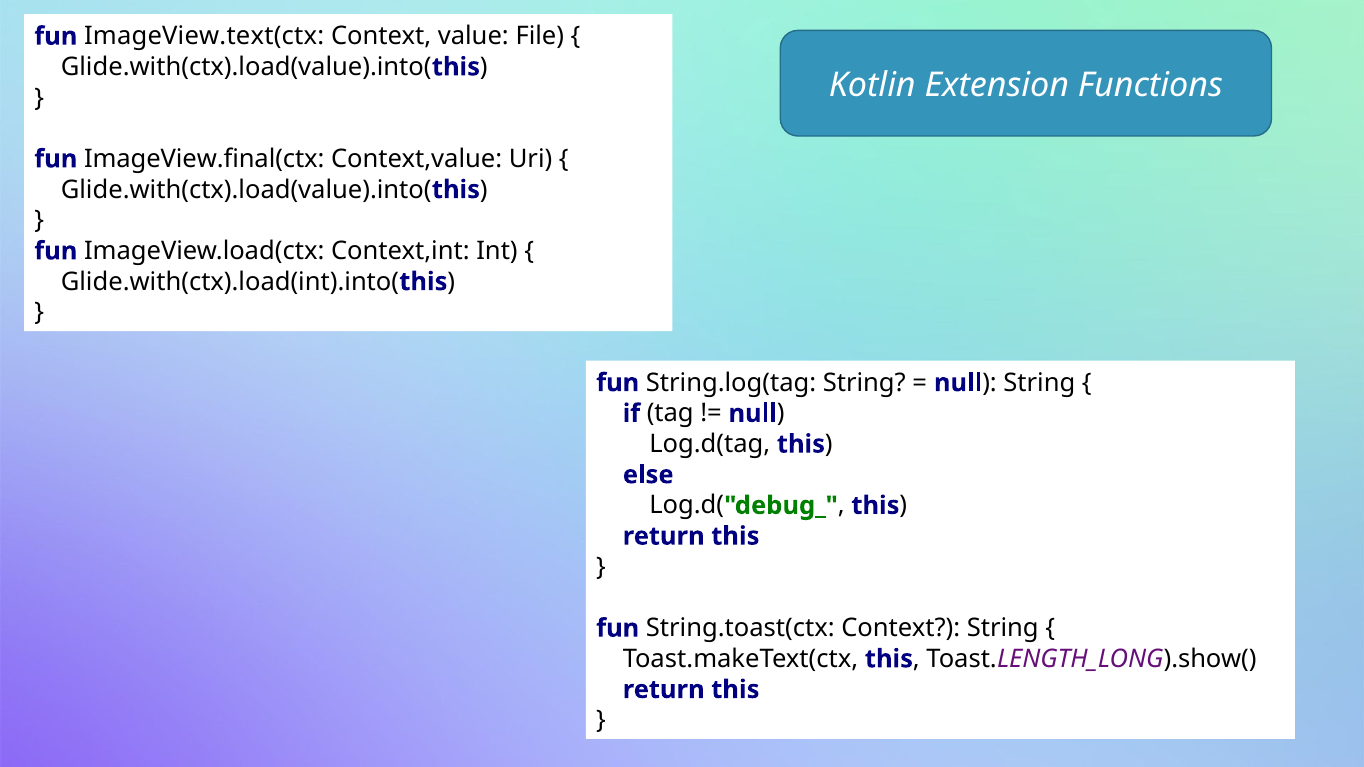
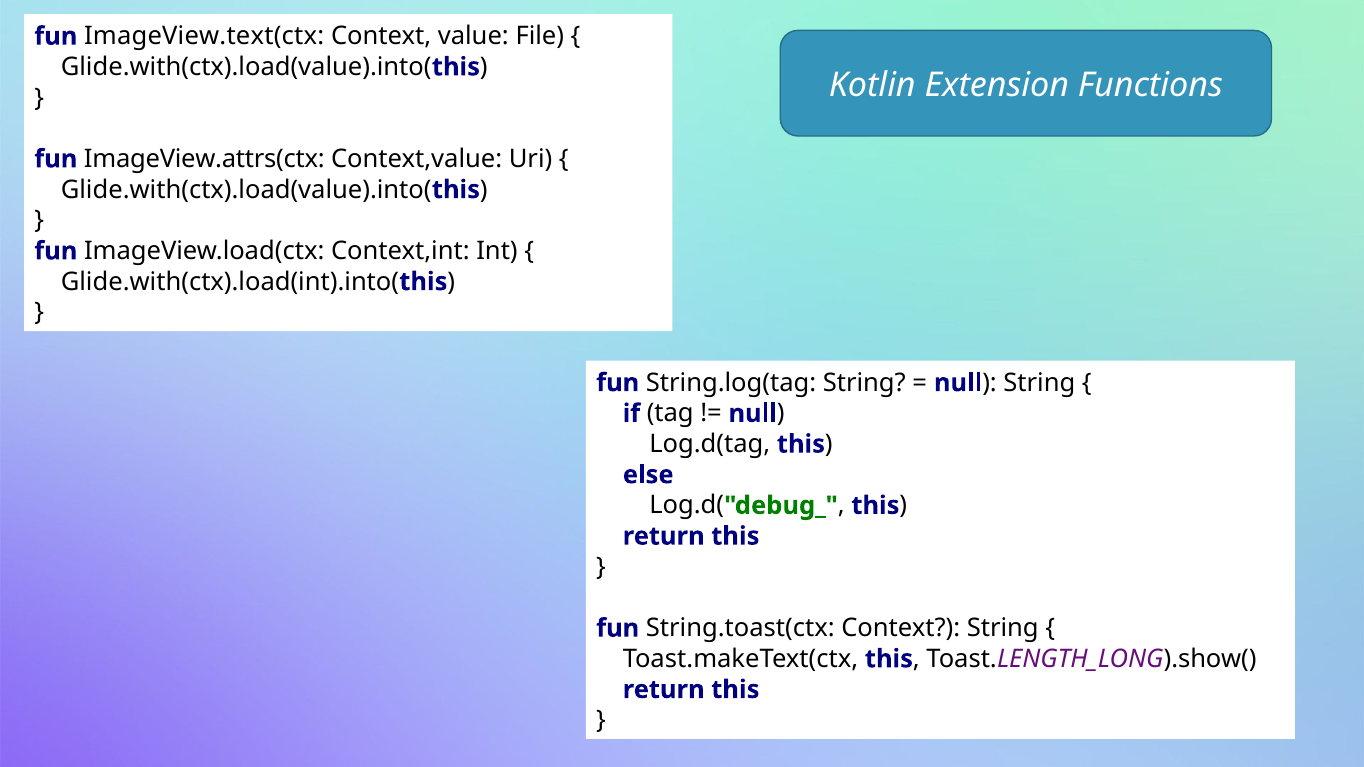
ImageView.final(ctx: ImageView.final(ctx -> ImageView.attrs(ctx (204, 159)
